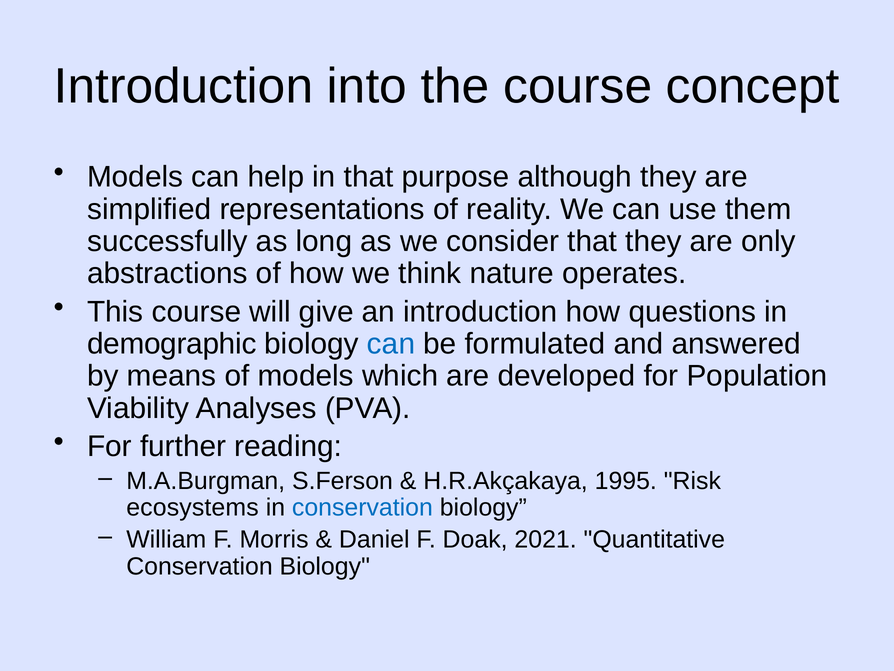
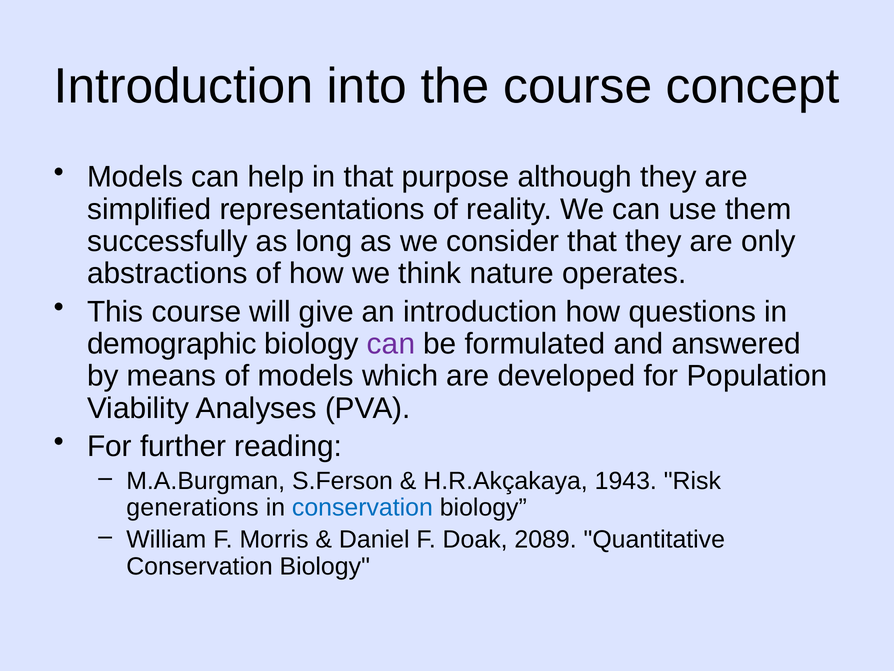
can colour: blue -> purple (391, 344)
1995: 1995 -> 1943 (626, 481)
ecosystems: ecosystems -> generations (192, 507)
2021: 2021 -> 2089 (546, 539)
